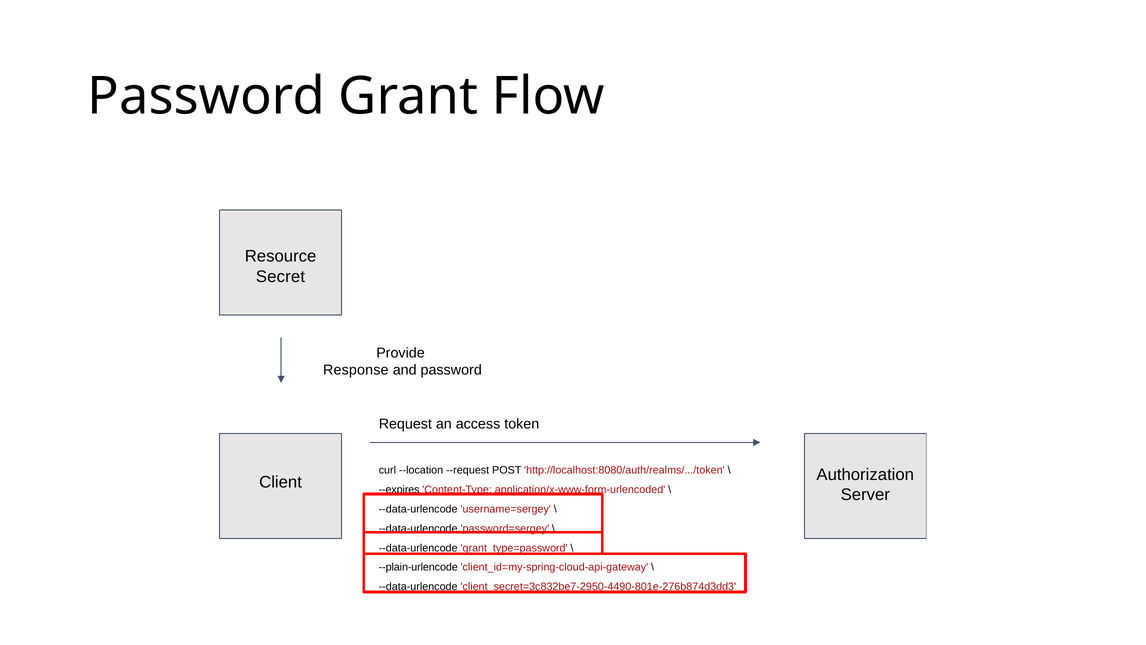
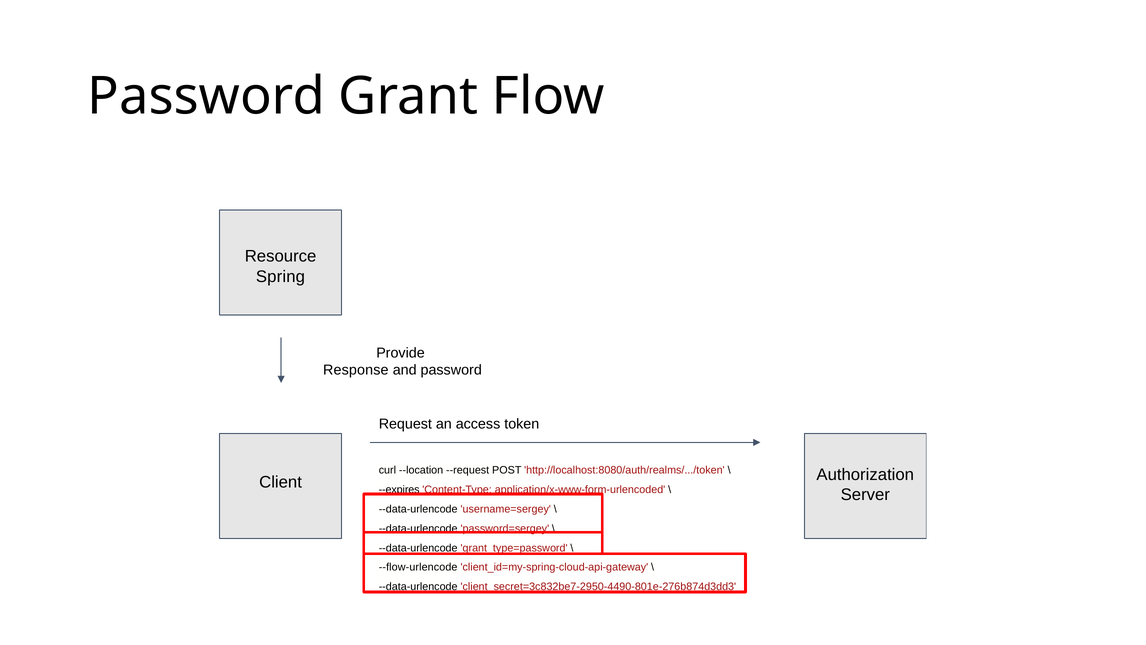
Secret: Secret -> Spring (280, 276)
--plain-urlencode: --plain-urlencode -> --flow-urlencode (418, 567)
